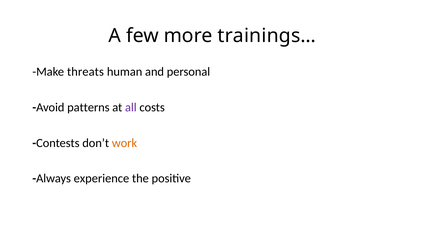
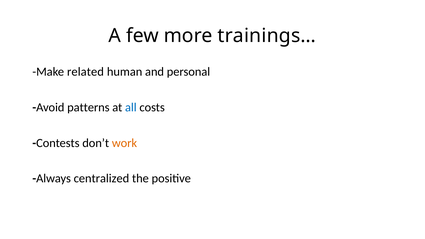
threats: threats -> related (85, 72)
all colour: purple -> blue (131, 107)
experience: experience -> centralized (101, 179)
